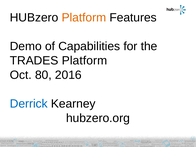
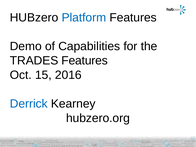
Platform colour: orange -> blue (84, 17)
TRADES Platform: Platform -> Features (85, 61)
80: 80 -> 15 (43, 75)
